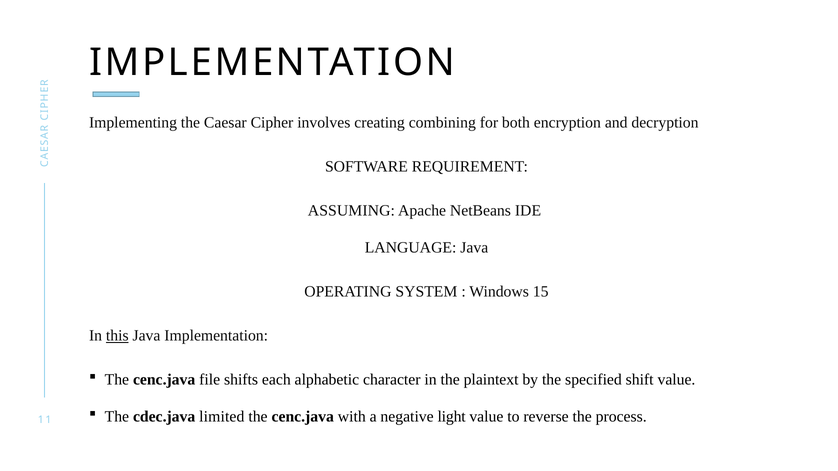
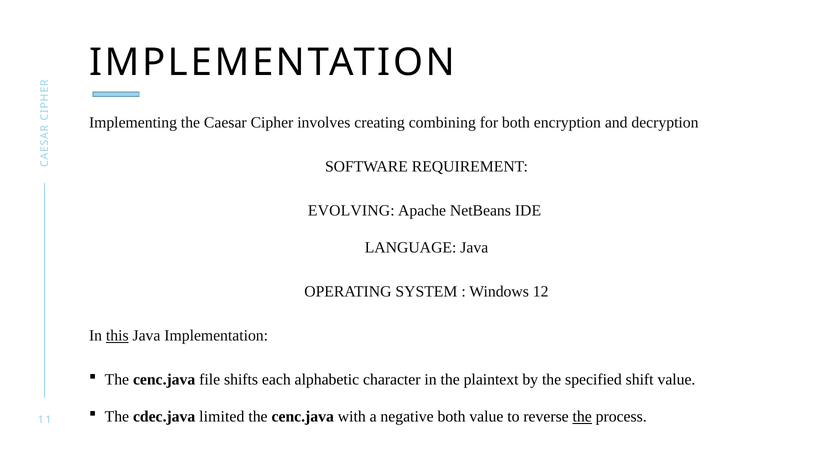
ASSUMING: ASSUMING -> EVOLVING (351, 211)
15: 15 -> 12 (541, 292)
negative light: light -> both (452, 417)
the underline: none -> present (582, 417)
